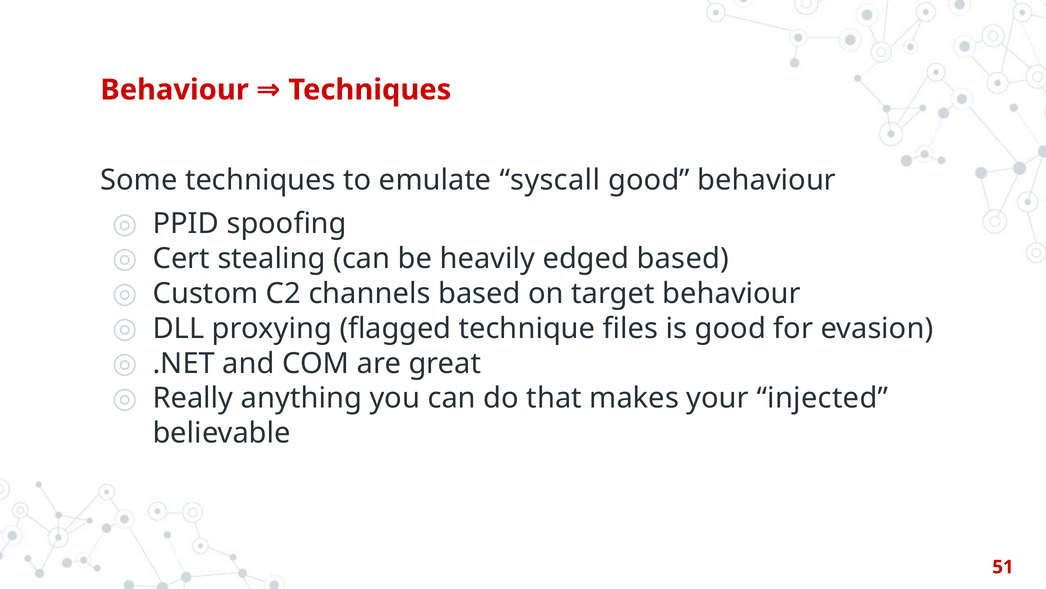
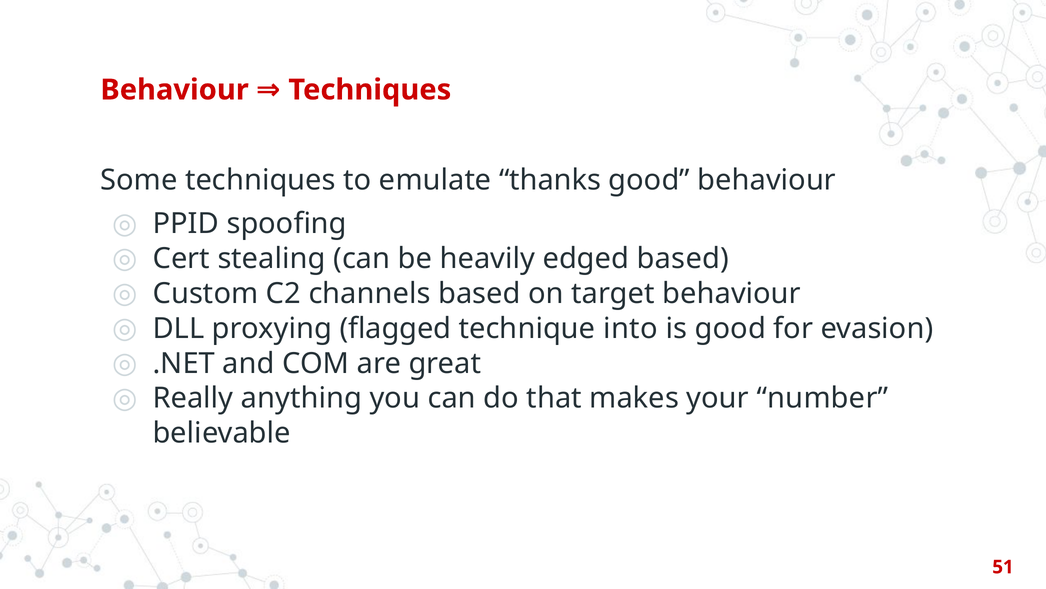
syscall: syscall -> thanks (550, 180)
files: files -> into (630, 328)
injected: injected -> number (822, 398)
